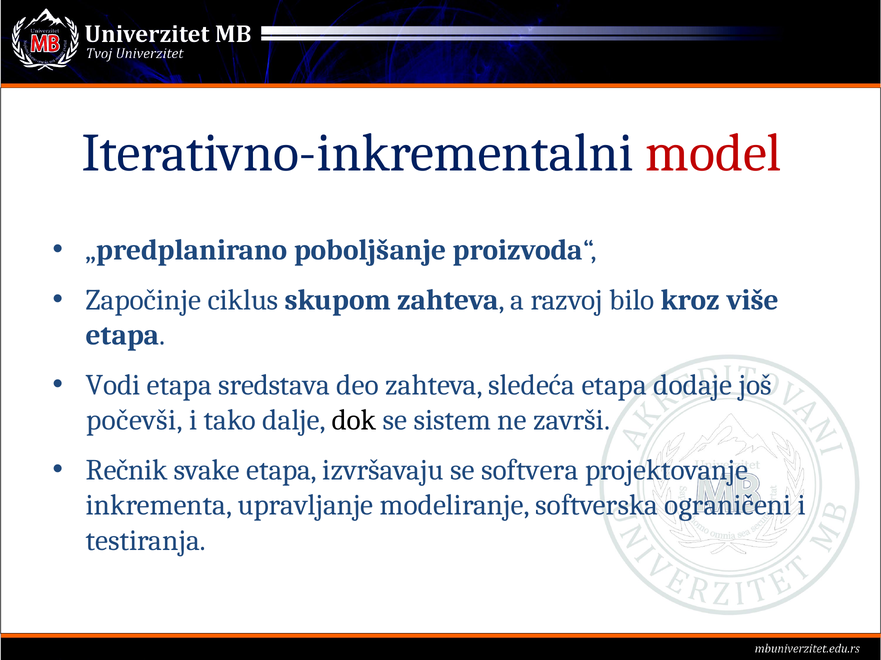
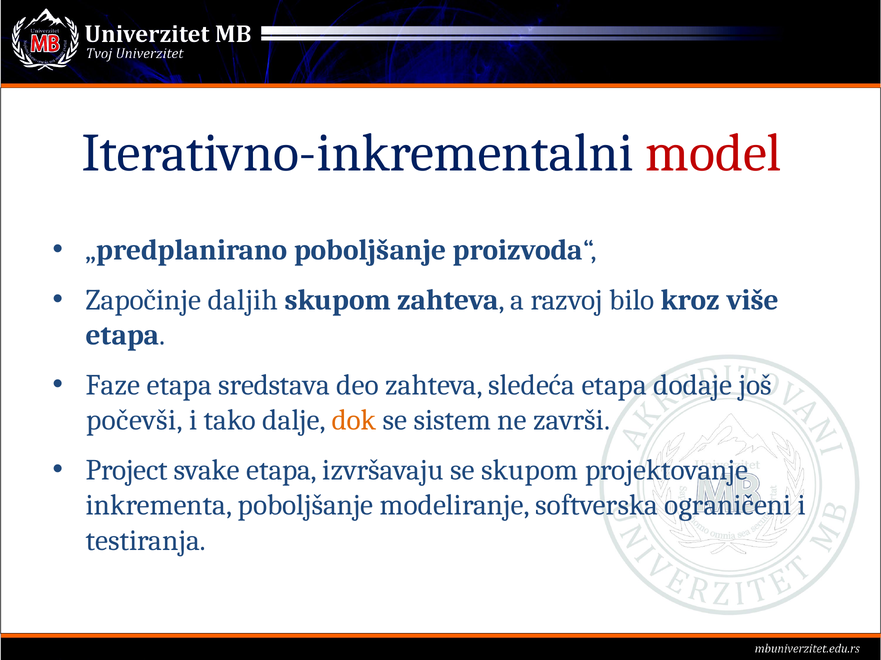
ciklus: ciklus -> daljih (243, 300)
Vodi: Vodi -> Faze (113, 385)
dok colour: black -> orange (354, 421)
Rečnik: Rečnik -> Project (127, 471)
se softvera: softvera -> skupom (530, 471)
inkrementa upravljanje: upravljanje -> poboljšanje (306, 506)
